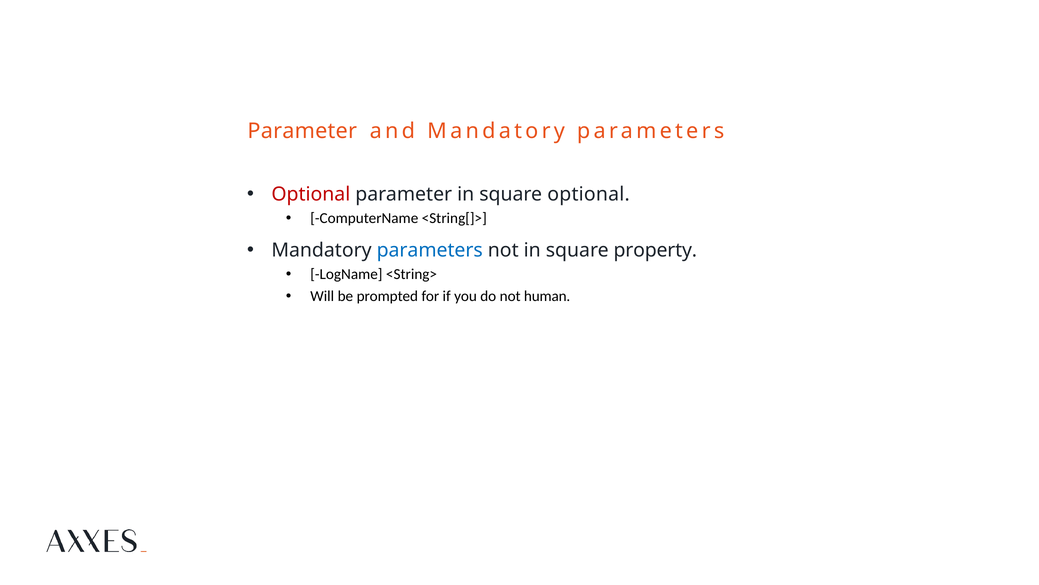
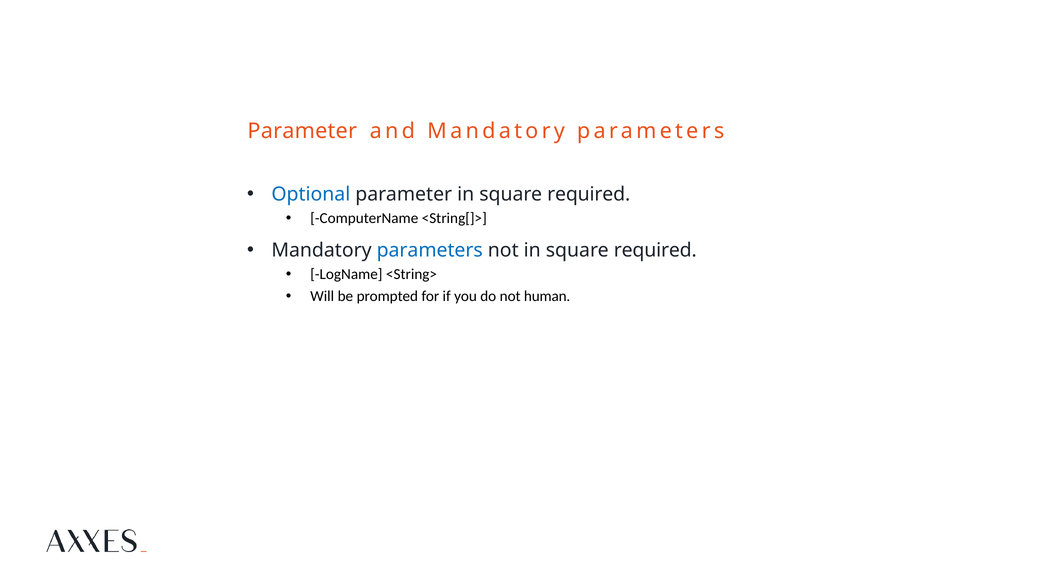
Optional colour: red -> blue (311, 194)
parameter in square optional: optional -> required (589, 194)
not in square property: property -> required (655, 250)
